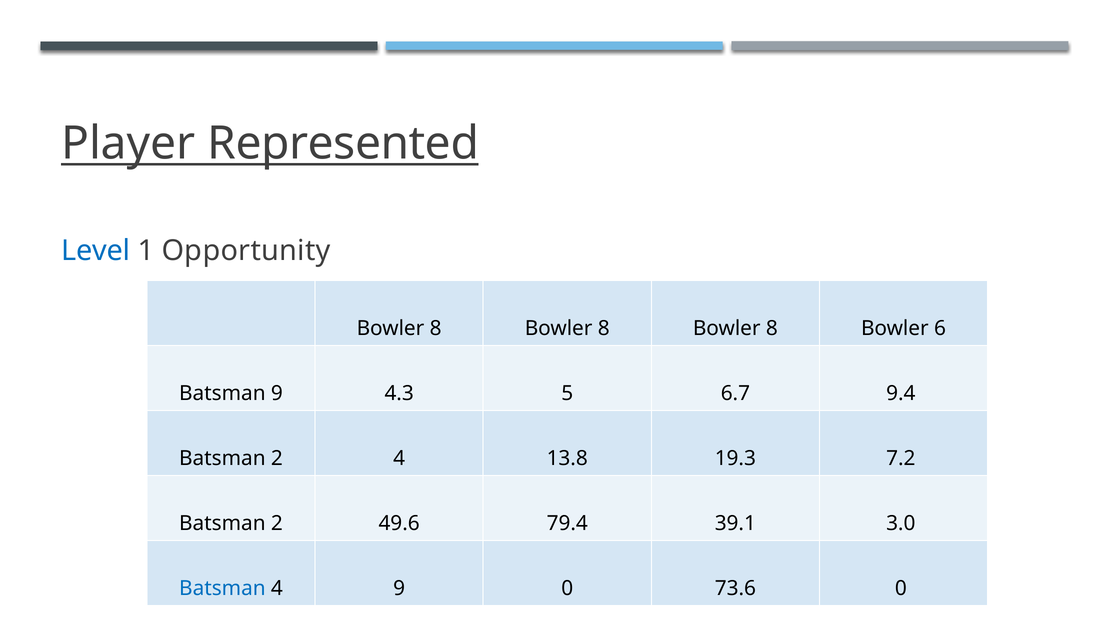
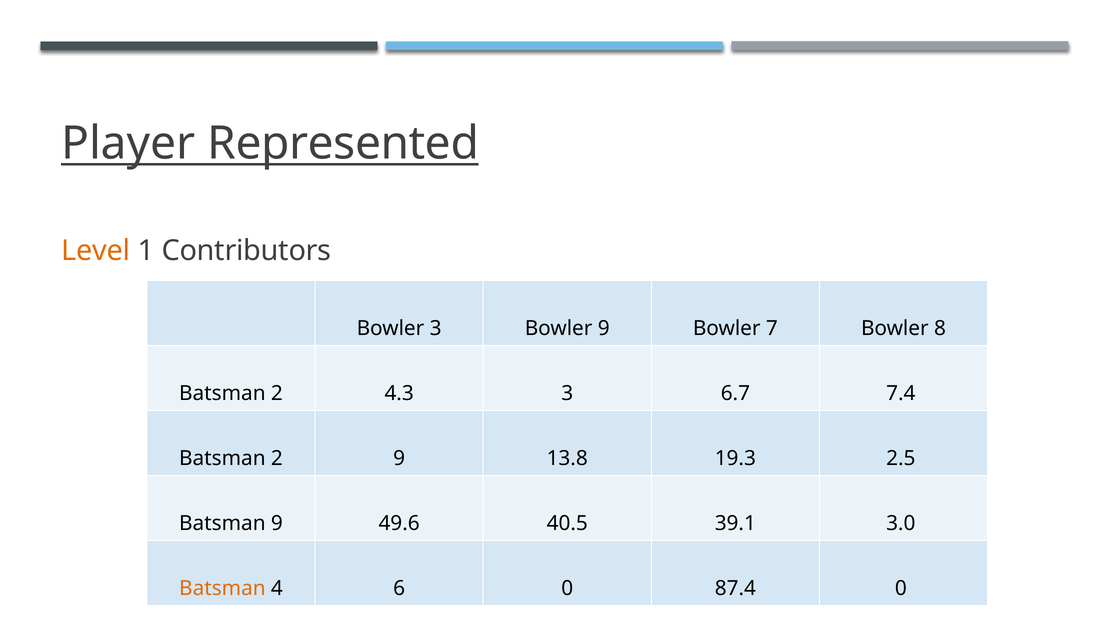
Level colour: blue -> orange (96, 250)
Opportunity: Opportunity -> Contributors (246, 250)
8: 8 -> 3 (436, 328)
8: 8 -> 9 (604, 328)
8: 8 -> 7 (772, 328)
6: 6 -> 8 (940, 328)
9: 9 -> 2 (277, 393)
4.3 5: 5 -> 3 (567, 393)
9.4: 9.4 -> 7.4 (901, 393)
2 4: 4 -> 9 (399, 458)
7.2: 7.2 -> 2.5 (901, 458)
2: 2 -> 9 (277, 523)
79.4: 79.4 -> 40.5 (567, 523)
Batsman colour: blue -> orange (222, 588)
4 9: 9 -> 6 (399, 588)
73.6: 73.6 -> 87.4 (735, 588)
